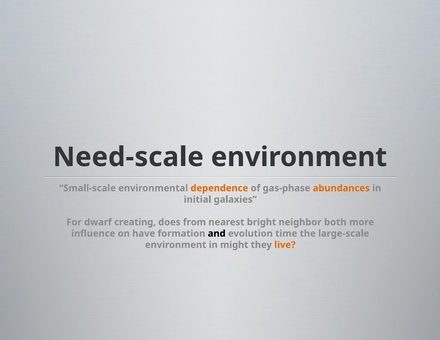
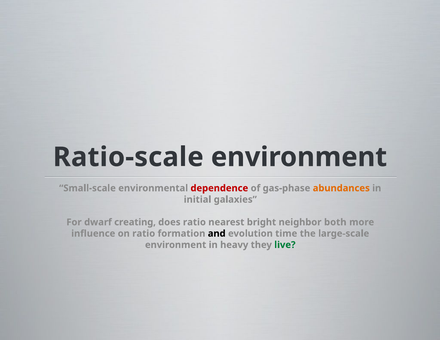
Need-scale: Need-scale -> Ratio-scale (128, 157)
dependence colour: orange -> red (219, 188)
does from: from -> ratio (194, 222)
on have: have -> ratio (144, 234)
might: might -> heavy (234, 245)
live colour: orange -> green (285, 245)
